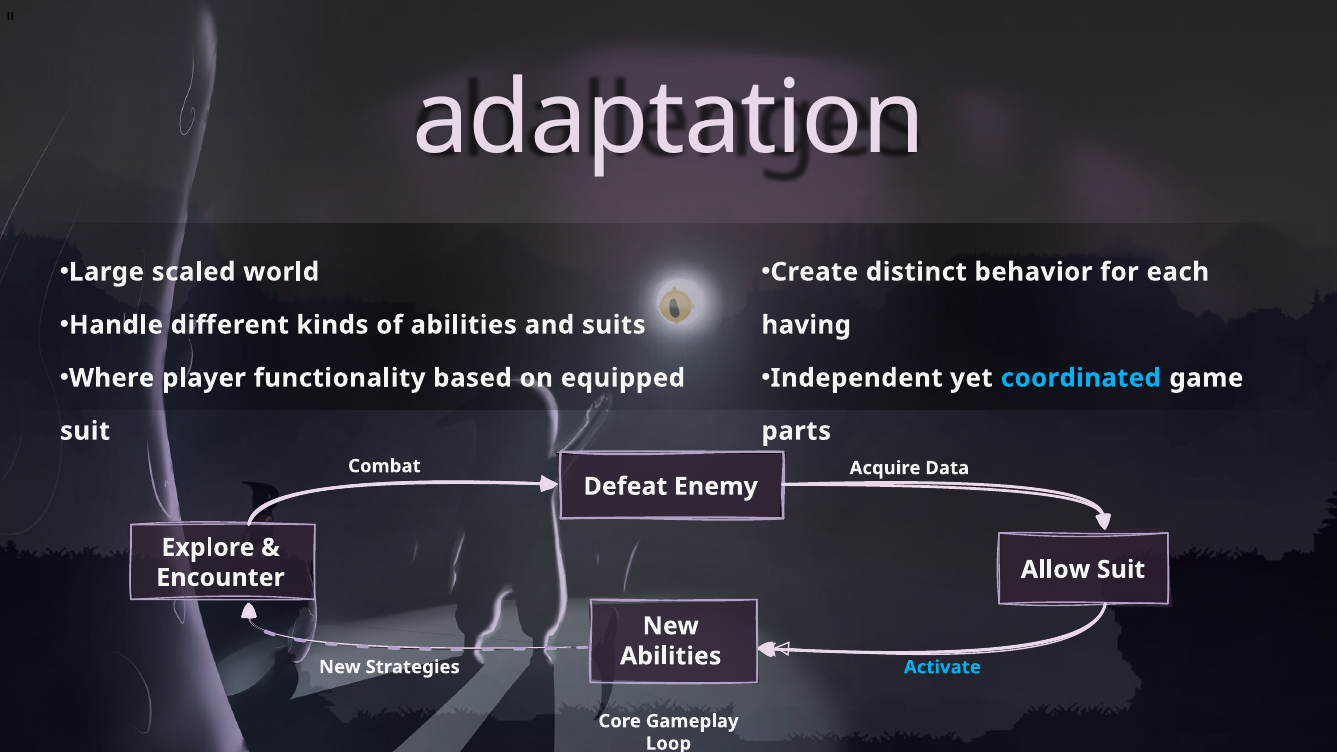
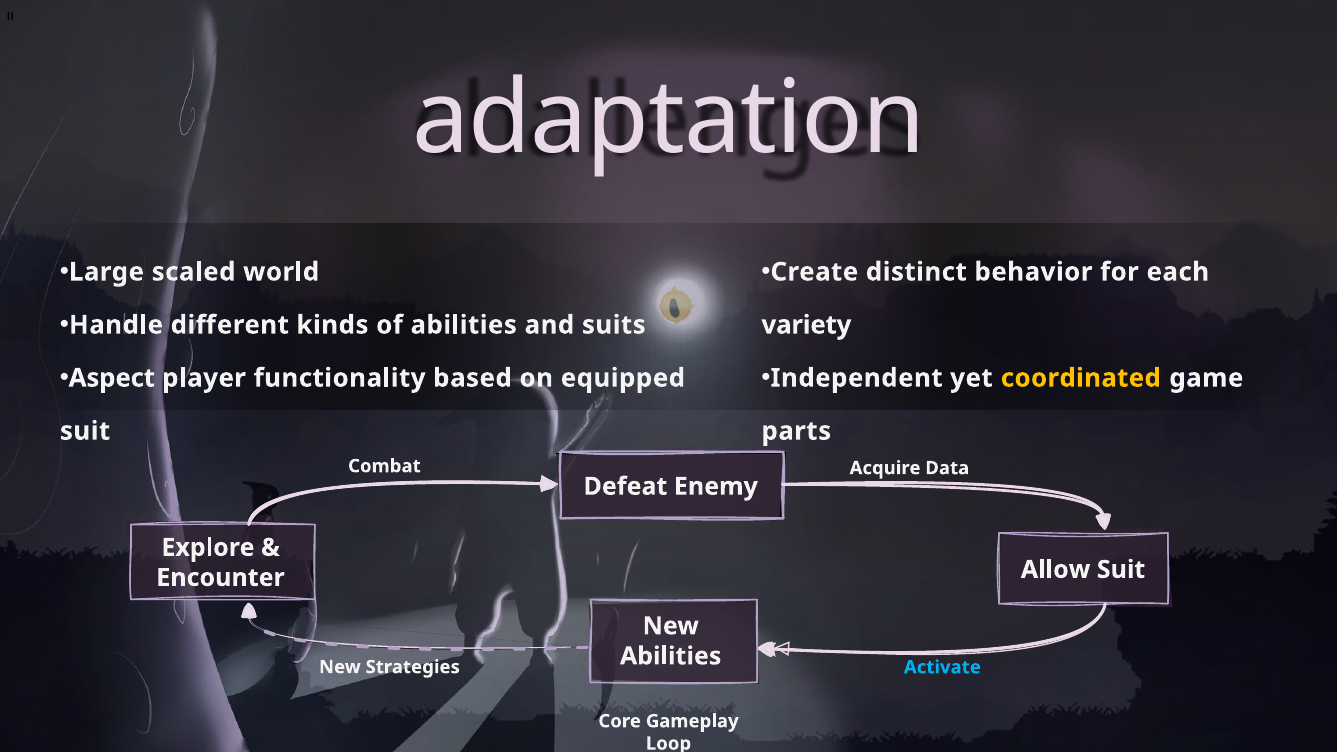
having: having -> variety (806, 325)
Where: Where -> Aspect (112, 378)
coordinated colour: light blue -> yellow (1081, 378)
